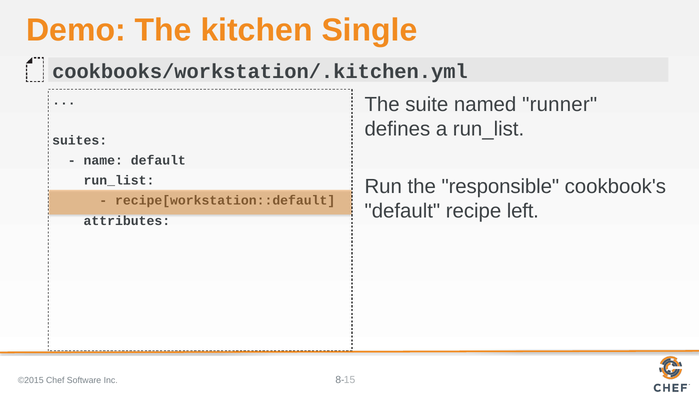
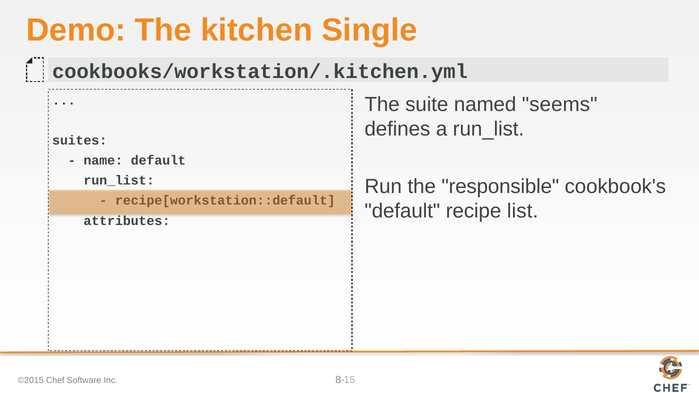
runner: runner -> seems (560, 105)
left: left -> list (523, 211)
